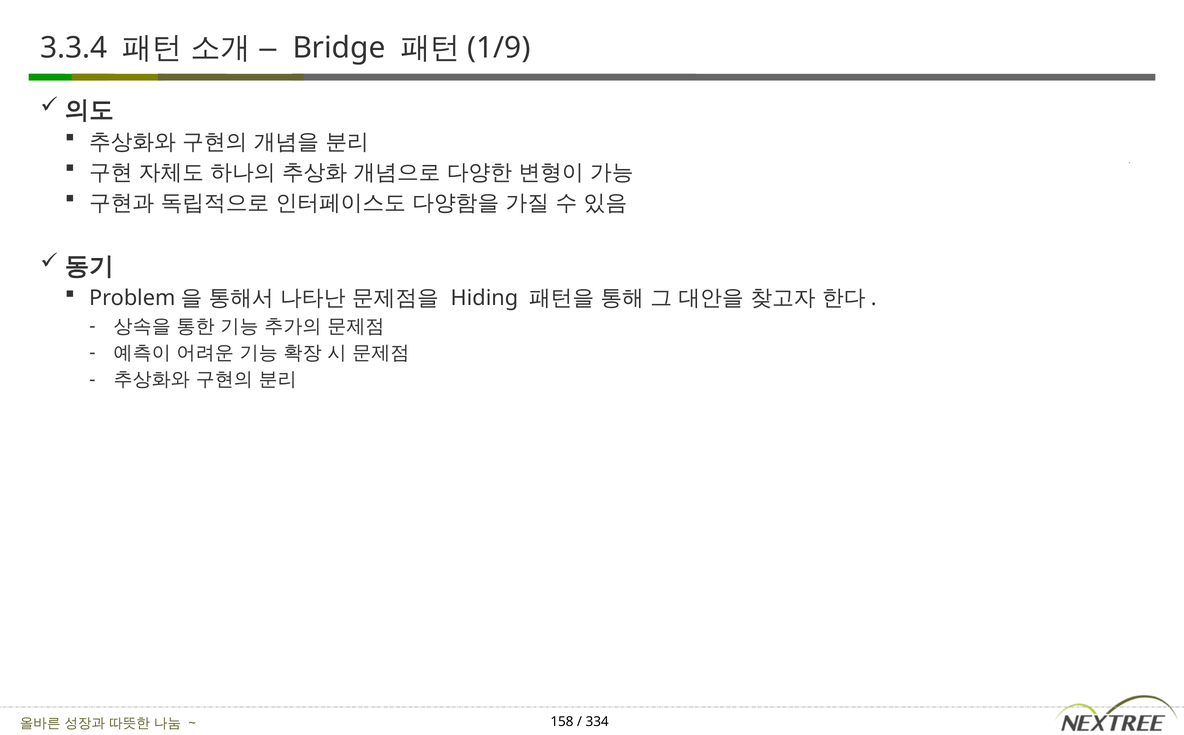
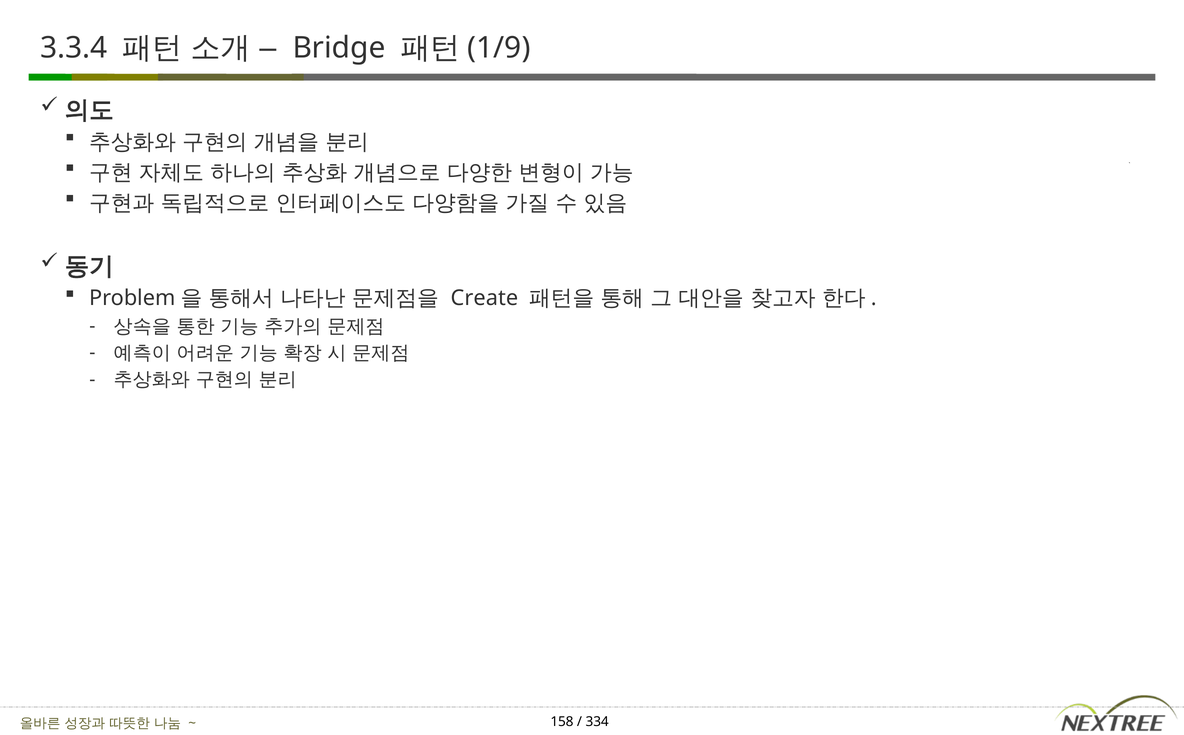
Hiding: Hiding -> Create (484, 298)
